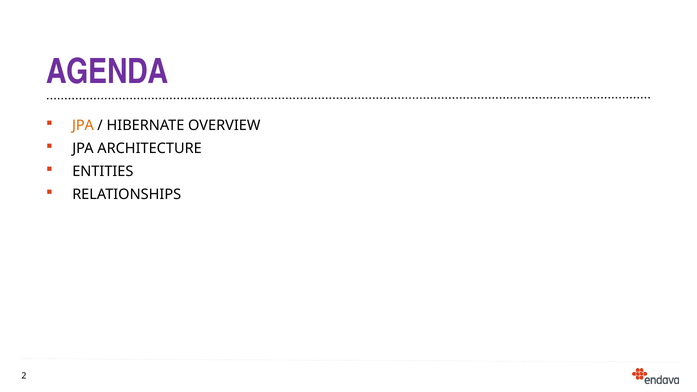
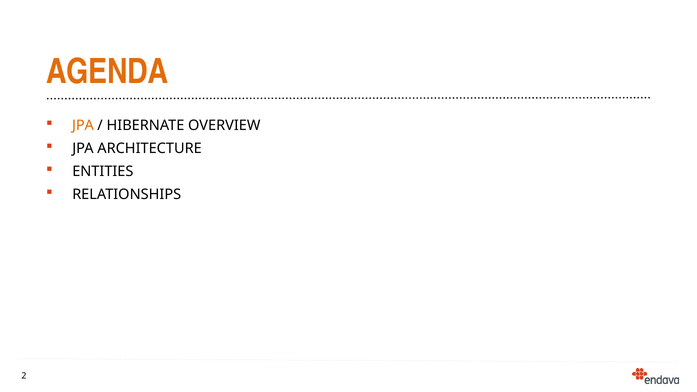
AGENDA colour: purple -> orange (107, 72)
